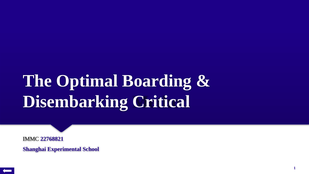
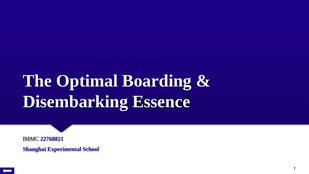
Critical: Critical -> Essence (161, 102)
